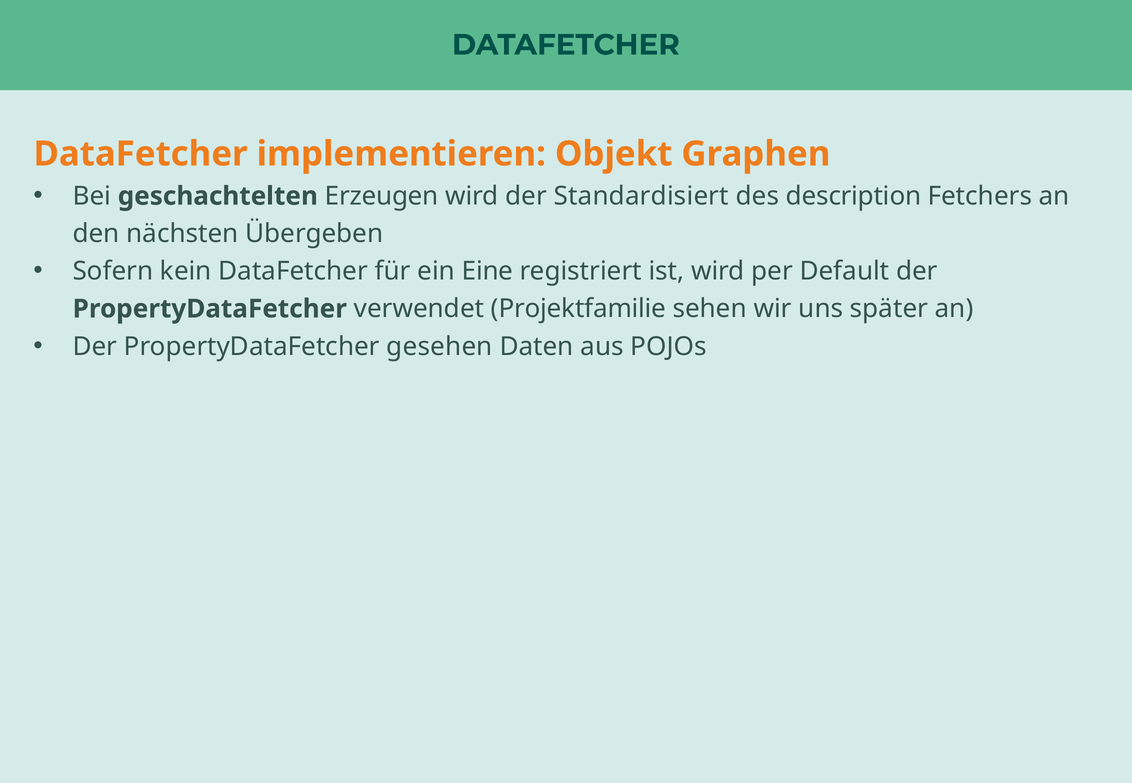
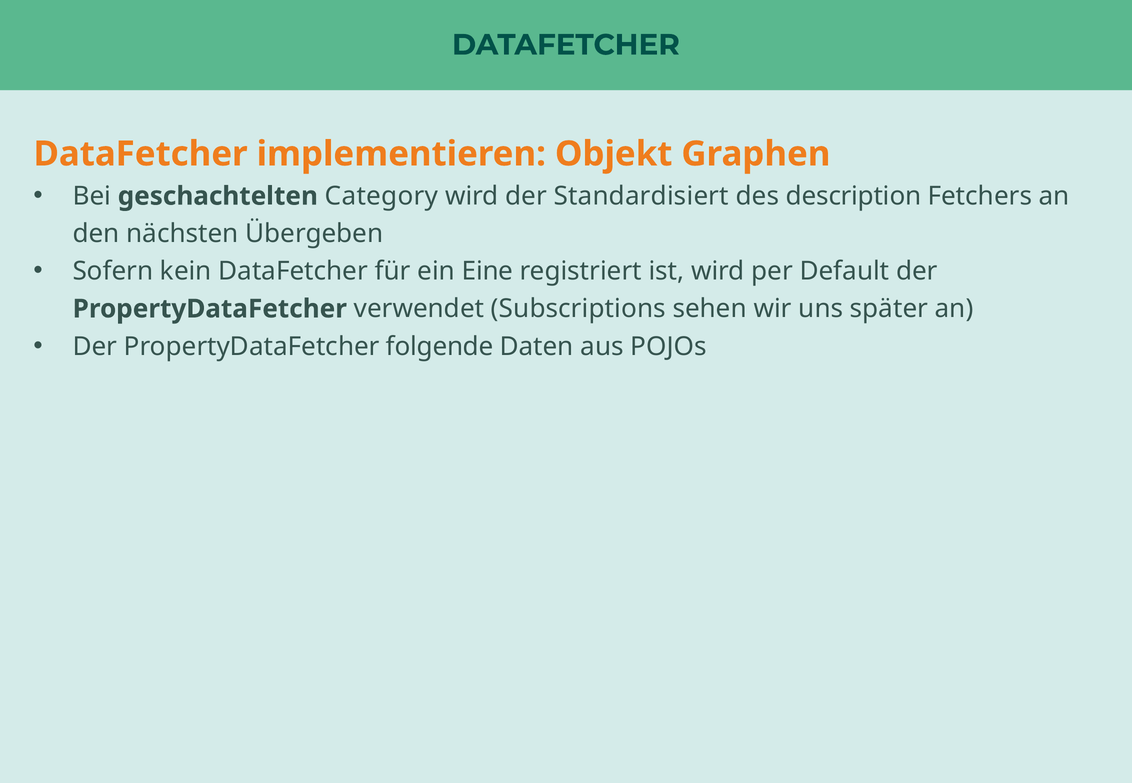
Erzeugen: Erzeugen -> Category (381, 196)
Projektfamilie: Projektfamilie -> Subscriptions (578, 309)
gesehen: gesehen -> folgende (440, 347)
